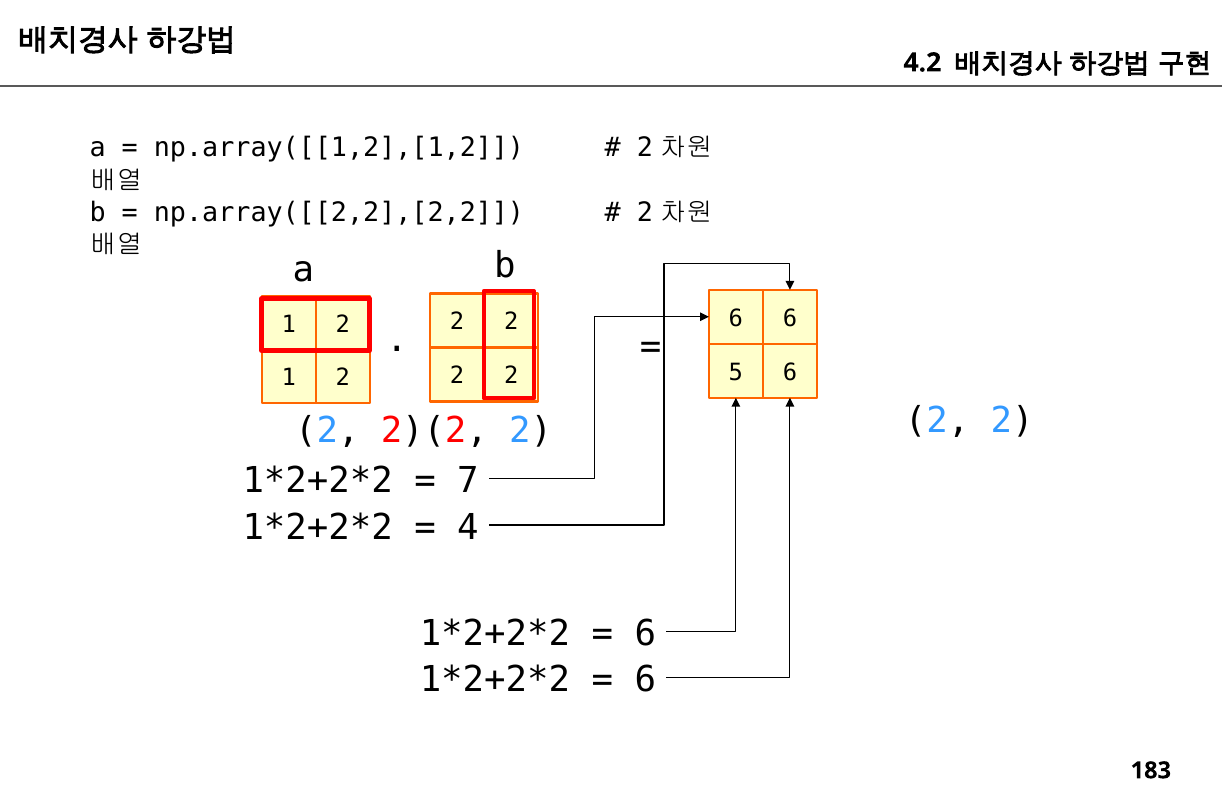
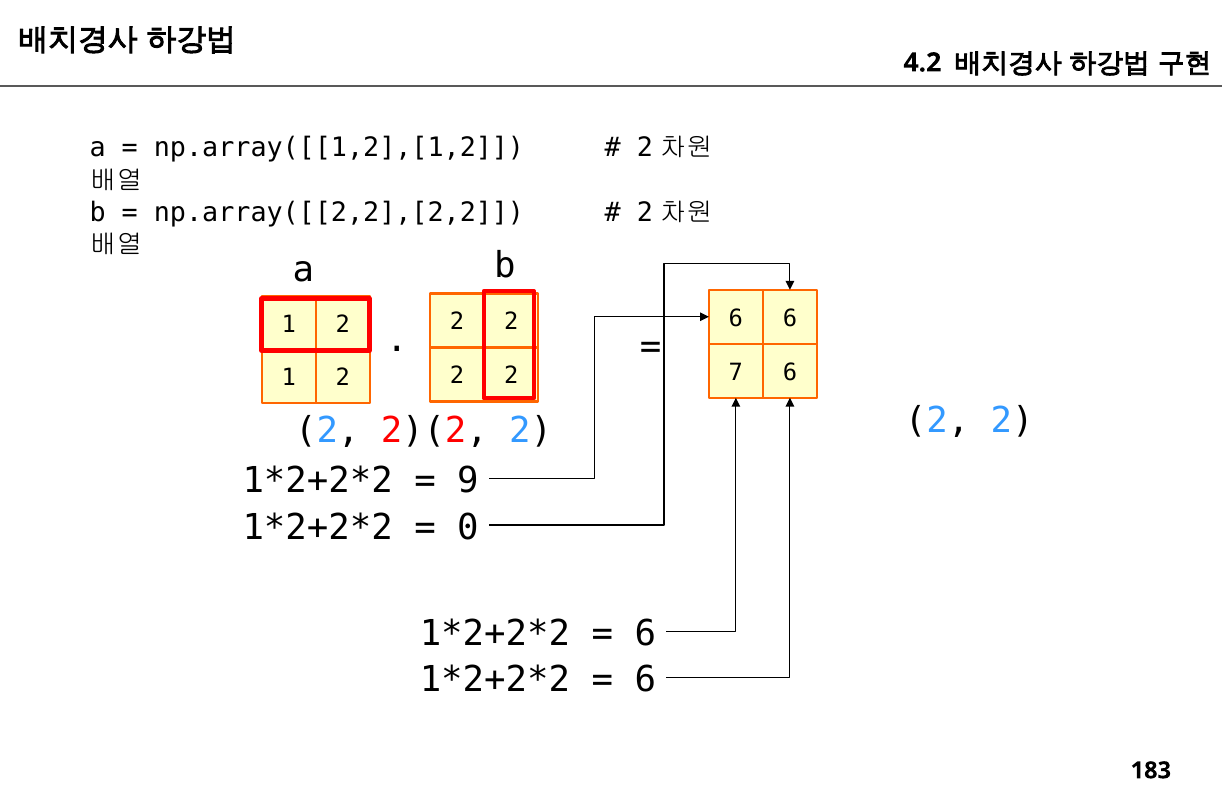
5: 5 -> 7 (736, 372)
7: 7 -> 9 (468, 481)
4: 4 -> 0 (468, 527)
